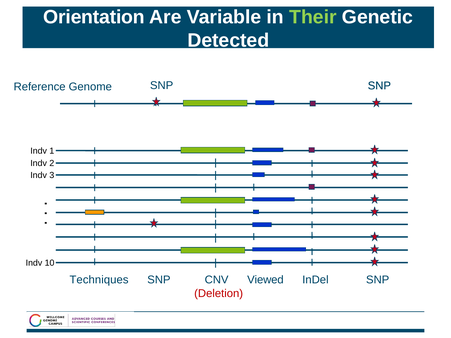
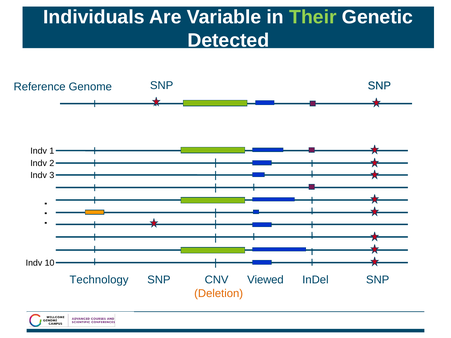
Orientation: Orientation -> Individuals (94, 17)
Techniques: Techniques -> Technology (99, 280)
Deletion colour: red -> orange (219, 294)
